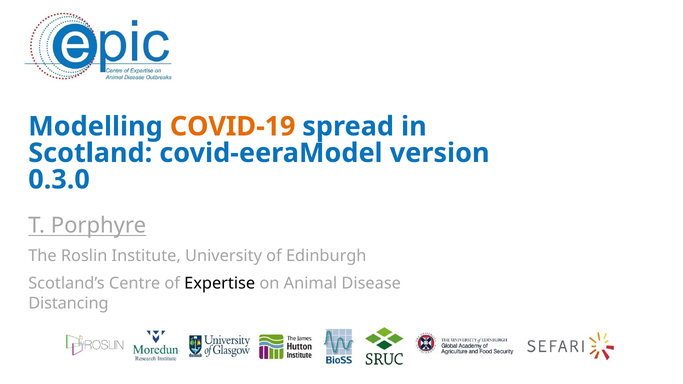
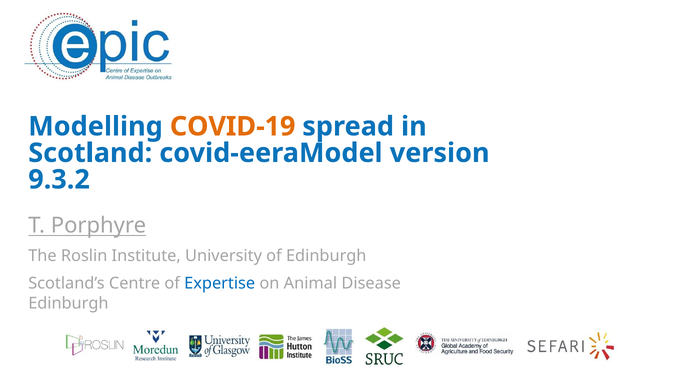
0.3.0: 0.3.0 -> 9.3.2 (59, 180)
Expertise colour: black -> blue (220, 283)
Distancing: Distancing -> Edinburgh (68, 303)
